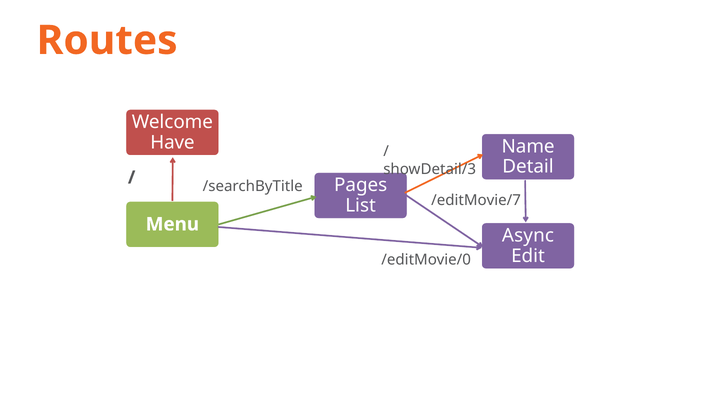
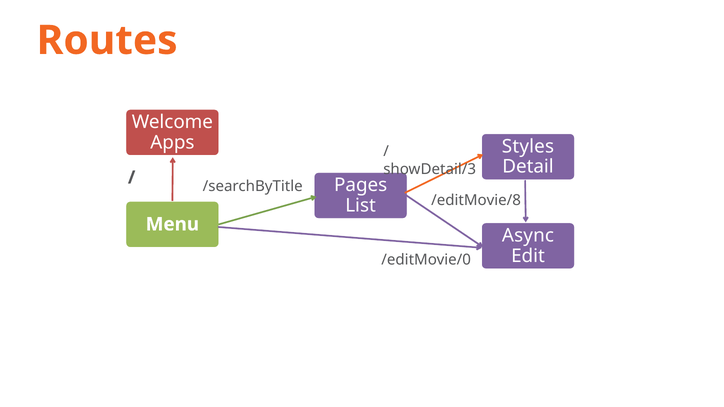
Have: Have -> Apps (172, 143)
Name: Name -> Styles (528, 147)
/editMovie/7: /editMovie/7 -> /editMovie/8 (476, 200)
